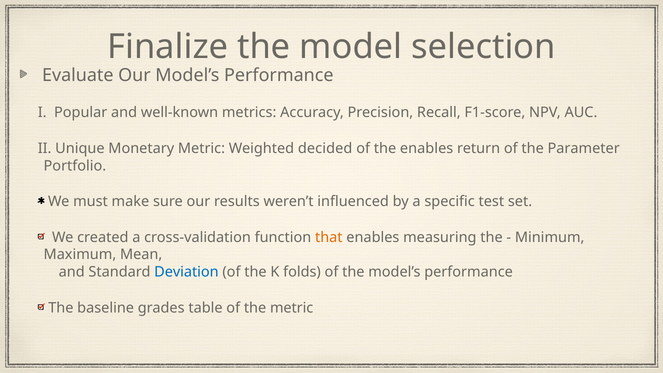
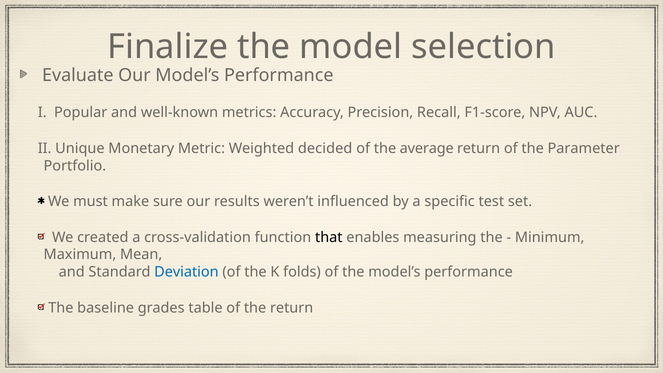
the enables: enables -> average (427, 148)
that colour: orange -> black (329, 237)
the metric: metric -> return (292, 308)
